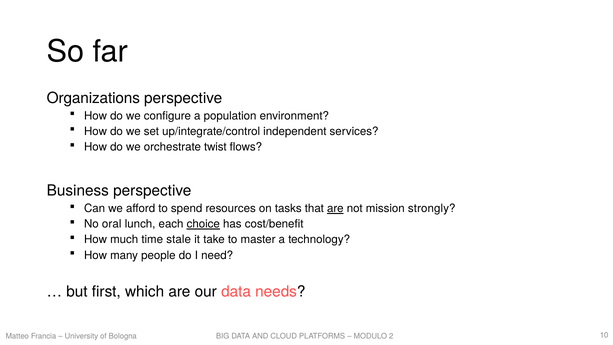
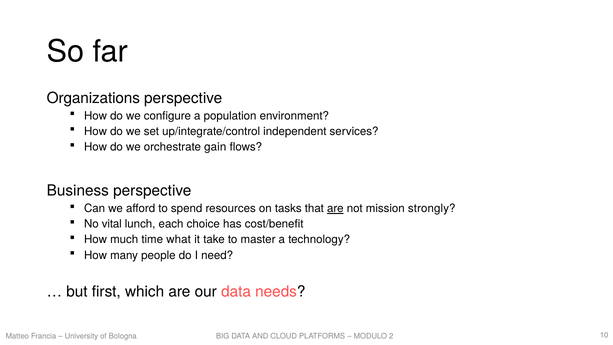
twist: twist -> gain (215, 147)
oral: oral -> vital (112, 224)
choice underline: present -> none (203, 224)
stale: stale -> what (179, 240)
